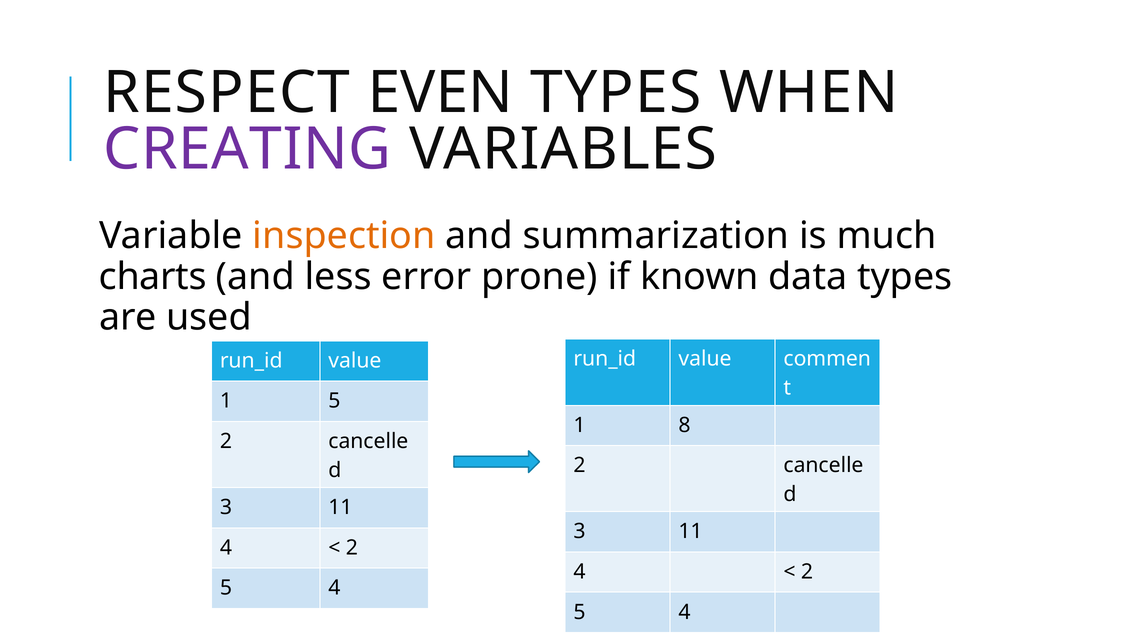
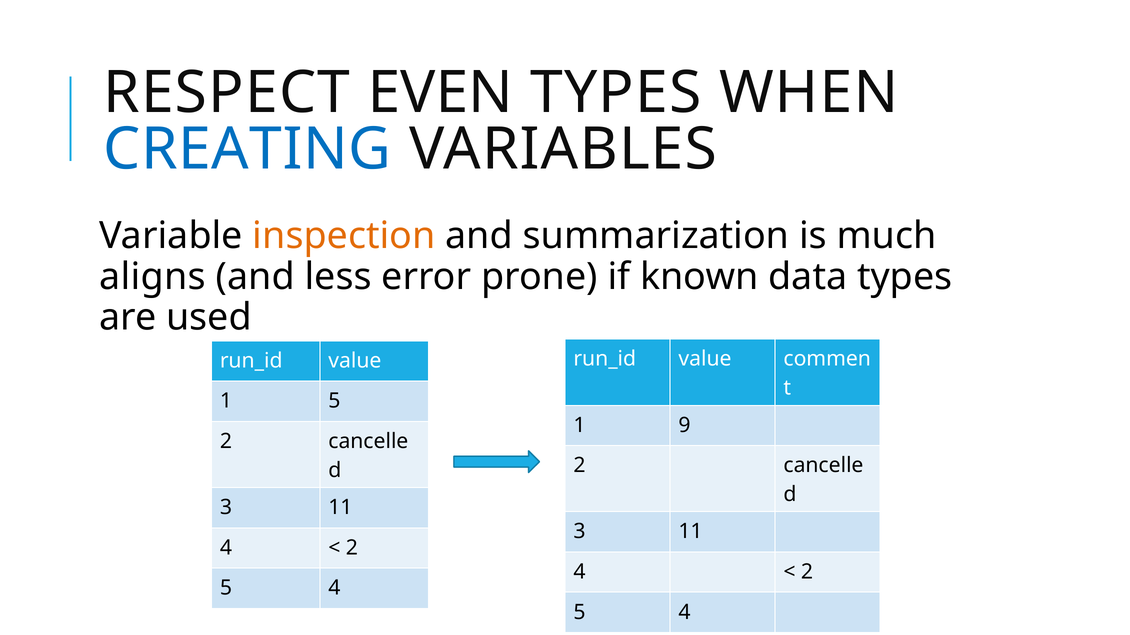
CREATING colour: purple -> blue (247, 150)
charts: charts -> aligns (152, 277)
8: 8 -> 9 (685, 426)
